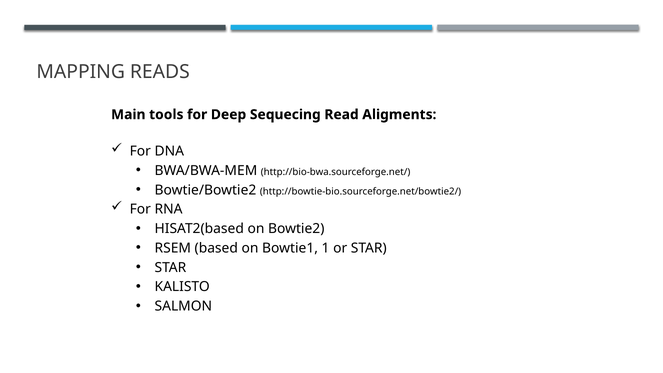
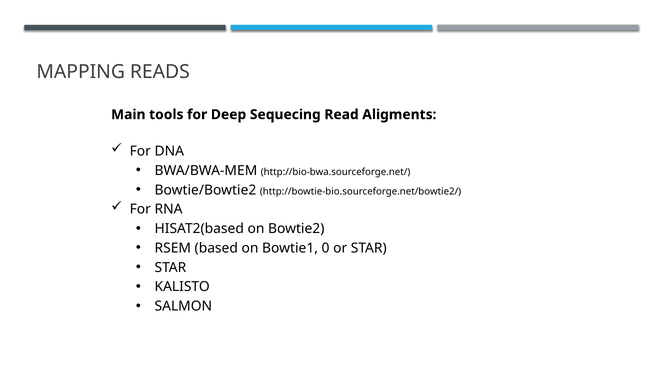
1: 1 -> 0 (326, 248)
